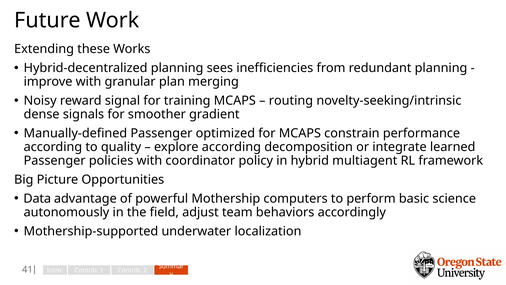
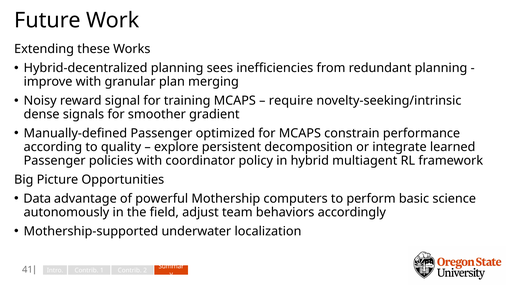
routing: routing -> require (291, 101)
explore according: according -> persistent (231, 147)
